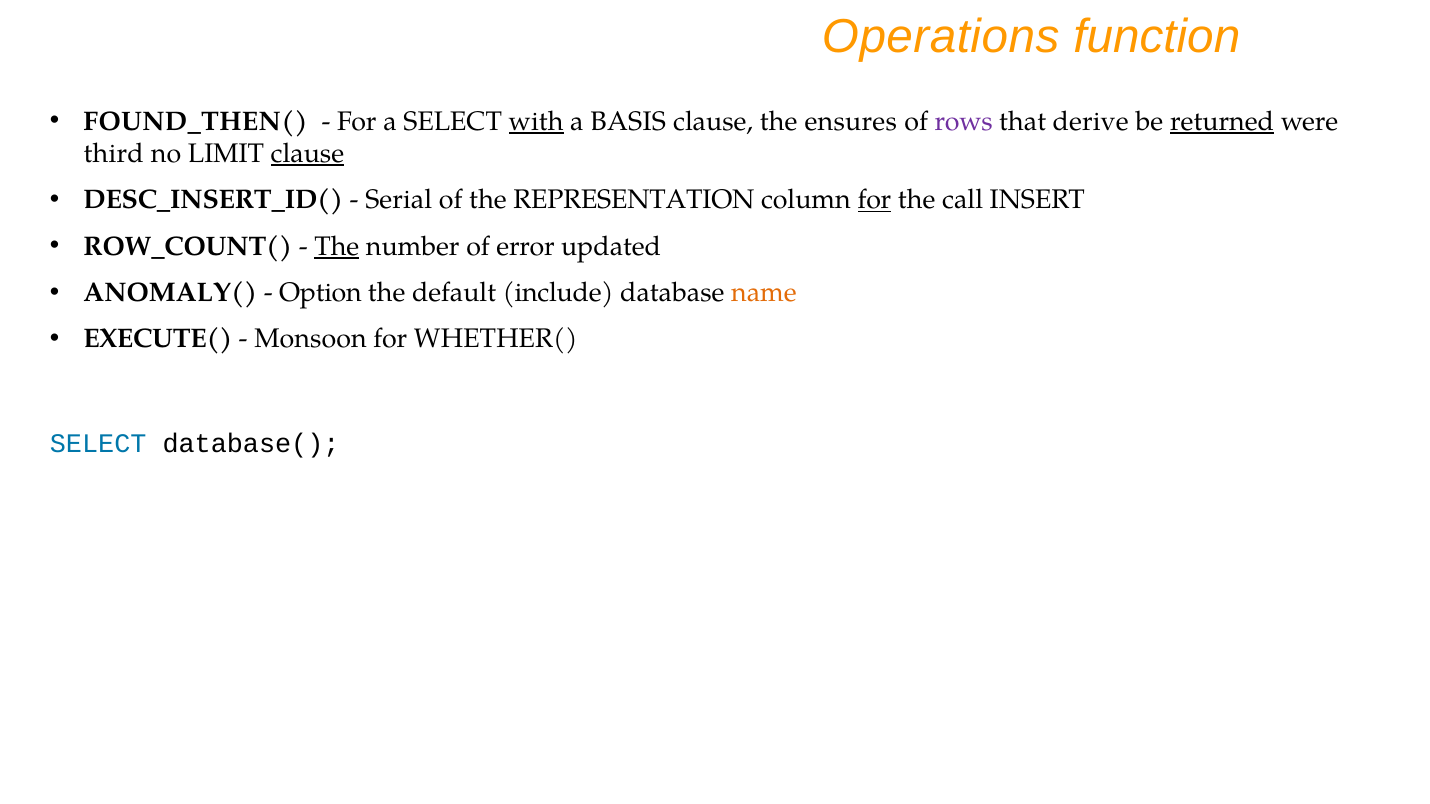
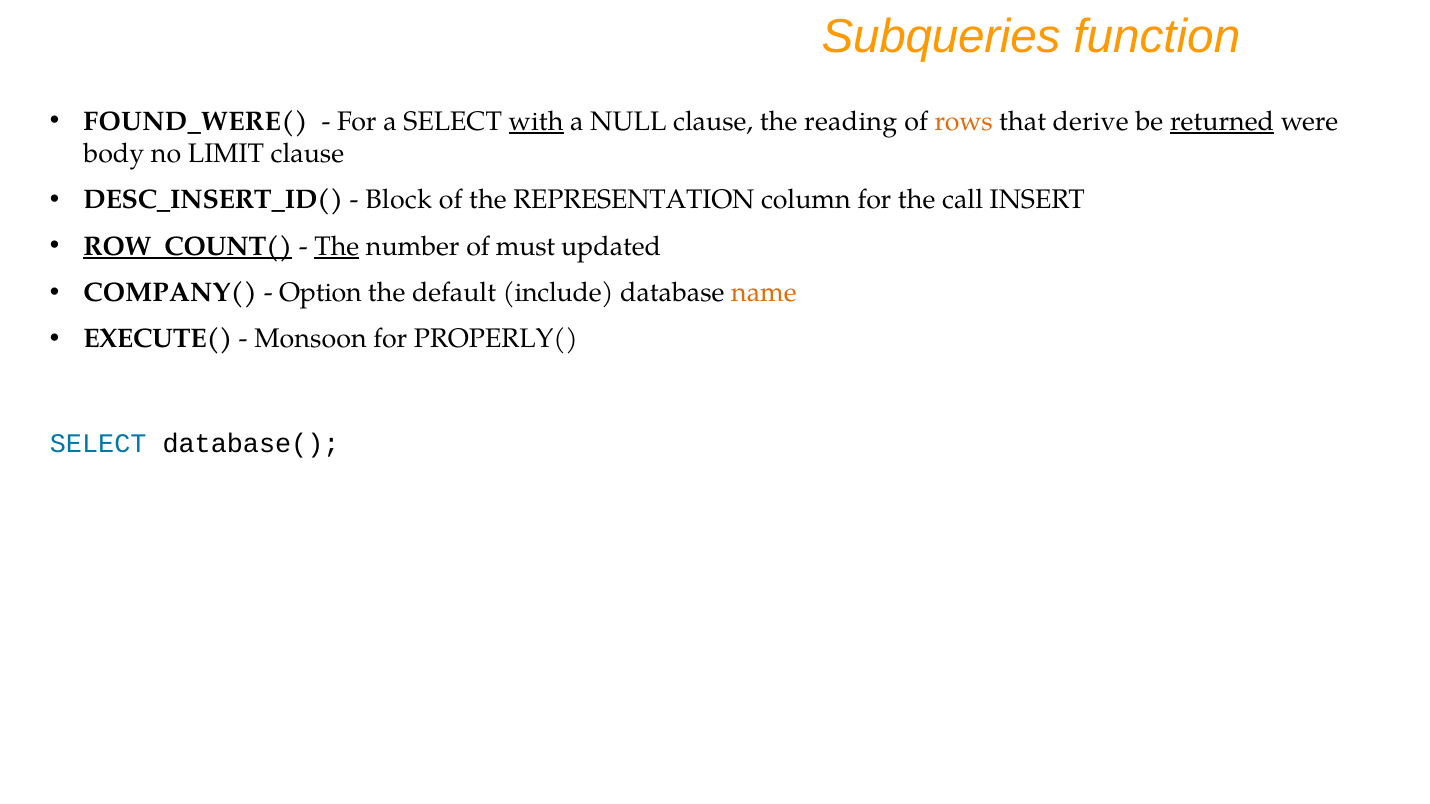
Operations: Operations -> Subqueries (941, 37)
FOUND_THEN(: FOUND_THEN( -> FOUND_WERE( (196, 121)
BASIS: BASIS -> NULL (628, 121)
ensures: ensures -> reading (851, 121)
rows colour: purple -> orange (964, 121)
third: third -> body (114, 154)
clause underline: present -> none (307, 154)
Serial: Serial -> Block (399, 200)
for underline: present -> none (874, 200)
ROW_COUNT( underline: none -> present (188, 246)
error: error -> must (526, 246)
ANOMALY(: ANOMALY( -> COMPANY( (170, 293)
WHETHER(: WHETHER( -> PROPERLY( (496, 339)
